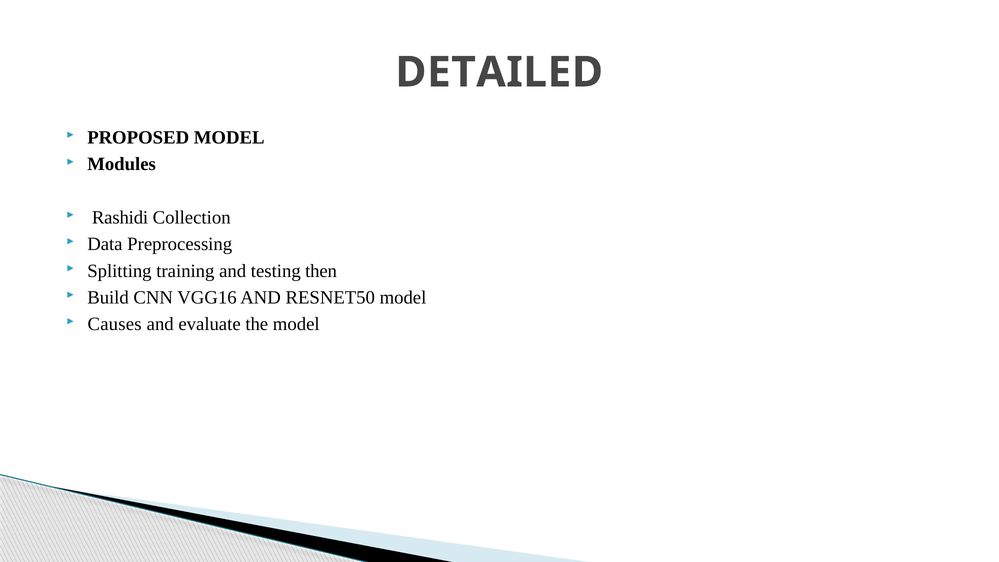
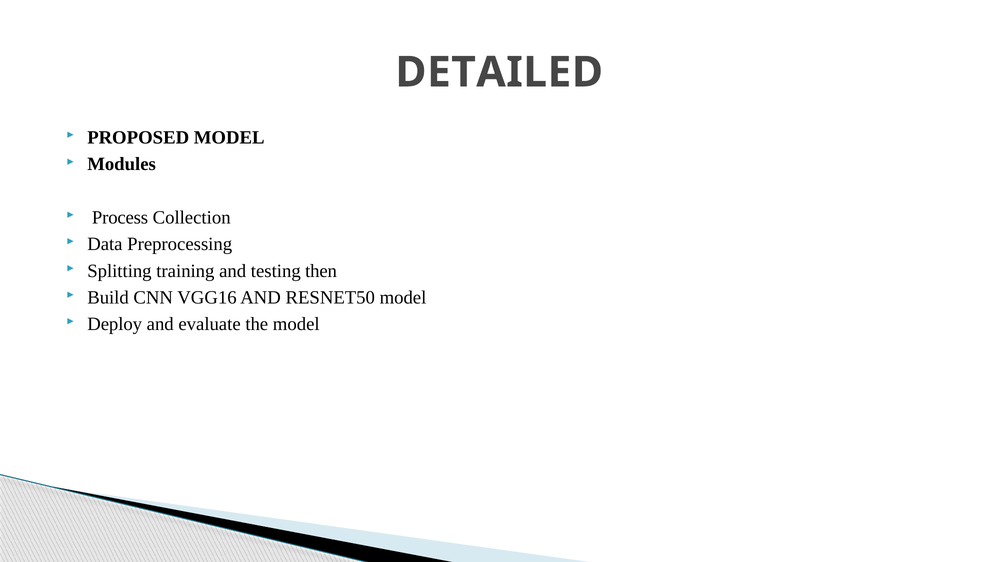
Rashidi: Rashidi -> Process (120, 218)
Causes: Causes -> Deploy (115, 324)
